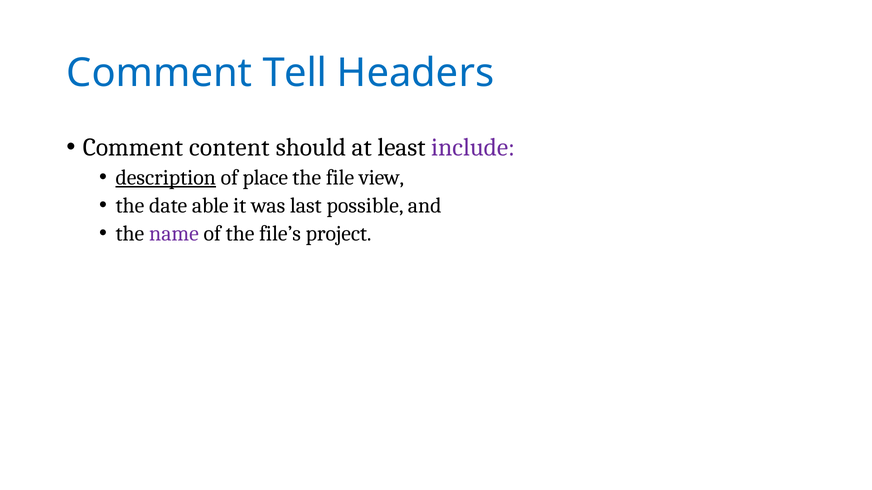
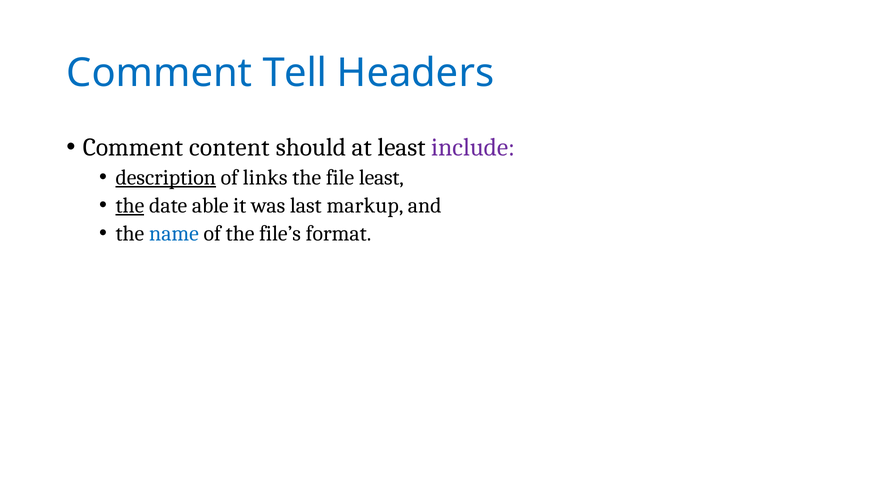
place: place -> links (265, 177)
file view: view -> least (381, 177)
the underline: none -> present (130, 206)
possible: possible -> markup (365, 206)
name colour: purple -> blue (174, 234)
project: project -> format (339, 234)
